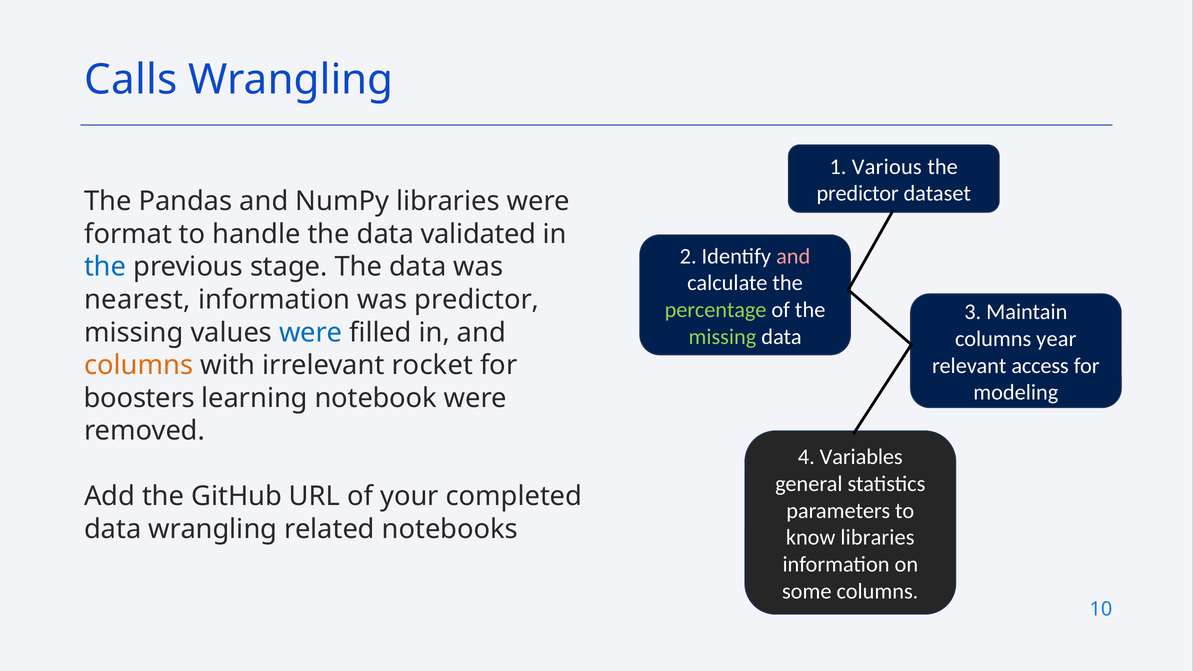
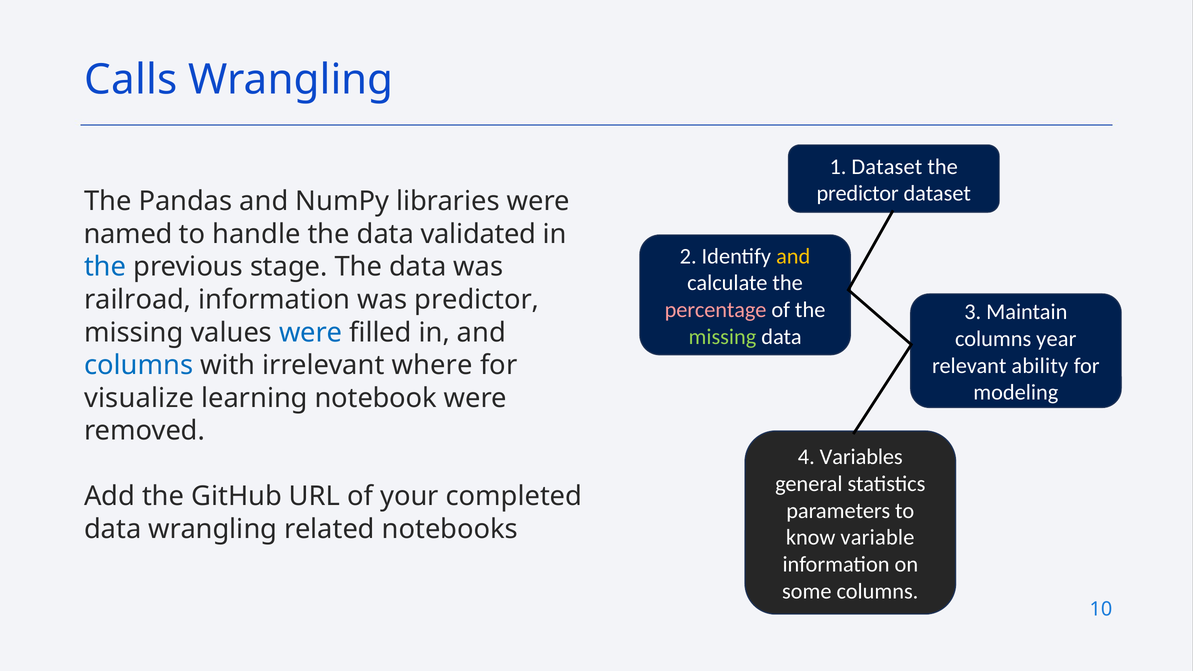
1 Various: Various -> Dataset (887, 167)
format: format -> named (128, 234)
and colour: pink -> yellow (793, 256)
nearest: nearest -> railroad (138, 300)
percentage colour: light green -> pink (716, 310)
access: access -> ability (1040, 366)
columns colour: orange -> blue (139, 365)
rocket: rocket -> where (432, 365)
boosters: boosters -> visualize (139, 398)
know libraries: libraries -> variable (877, 538)
